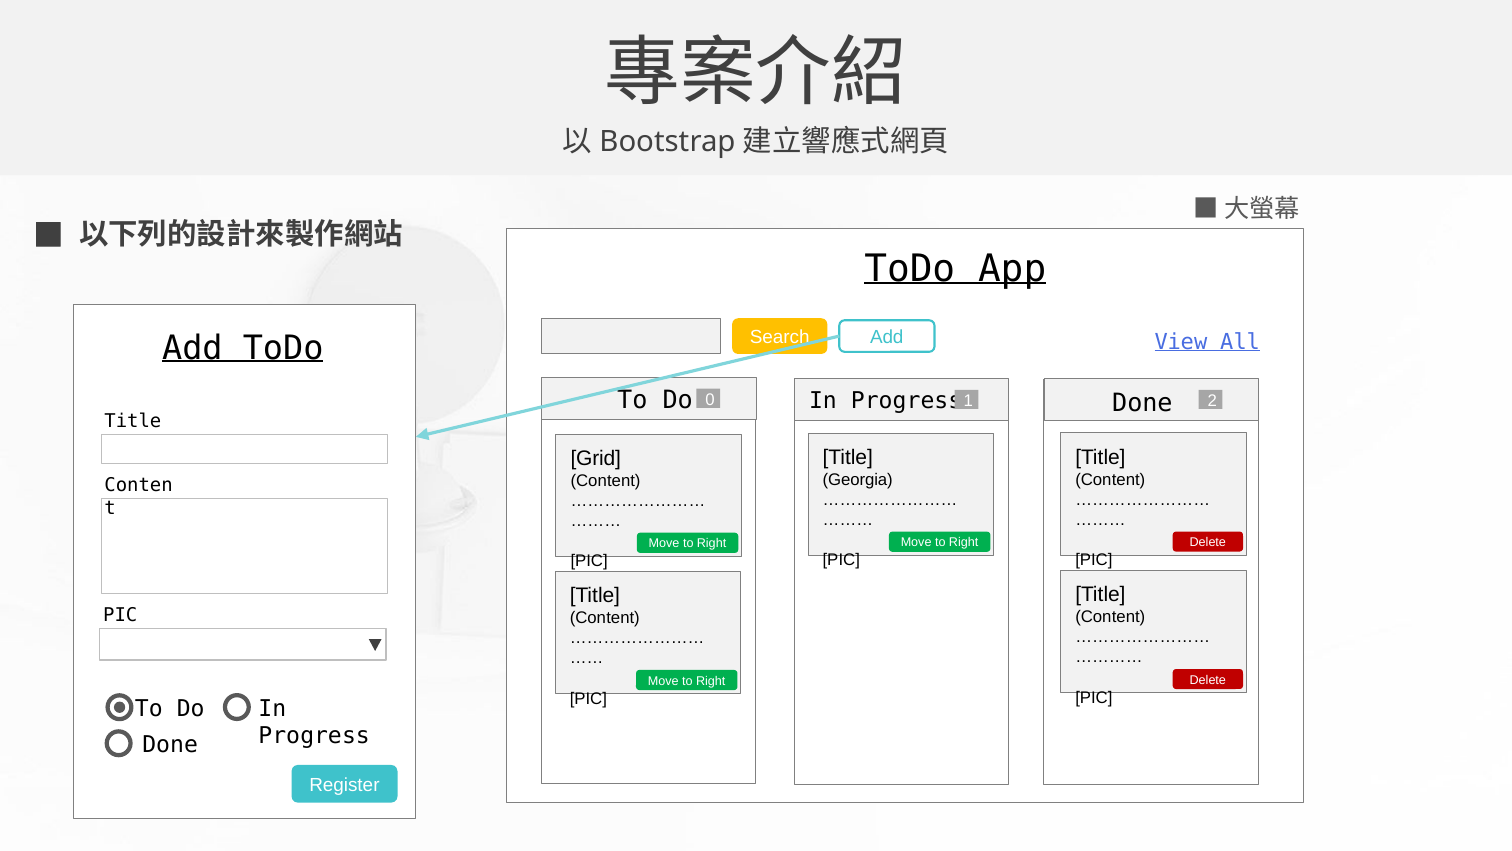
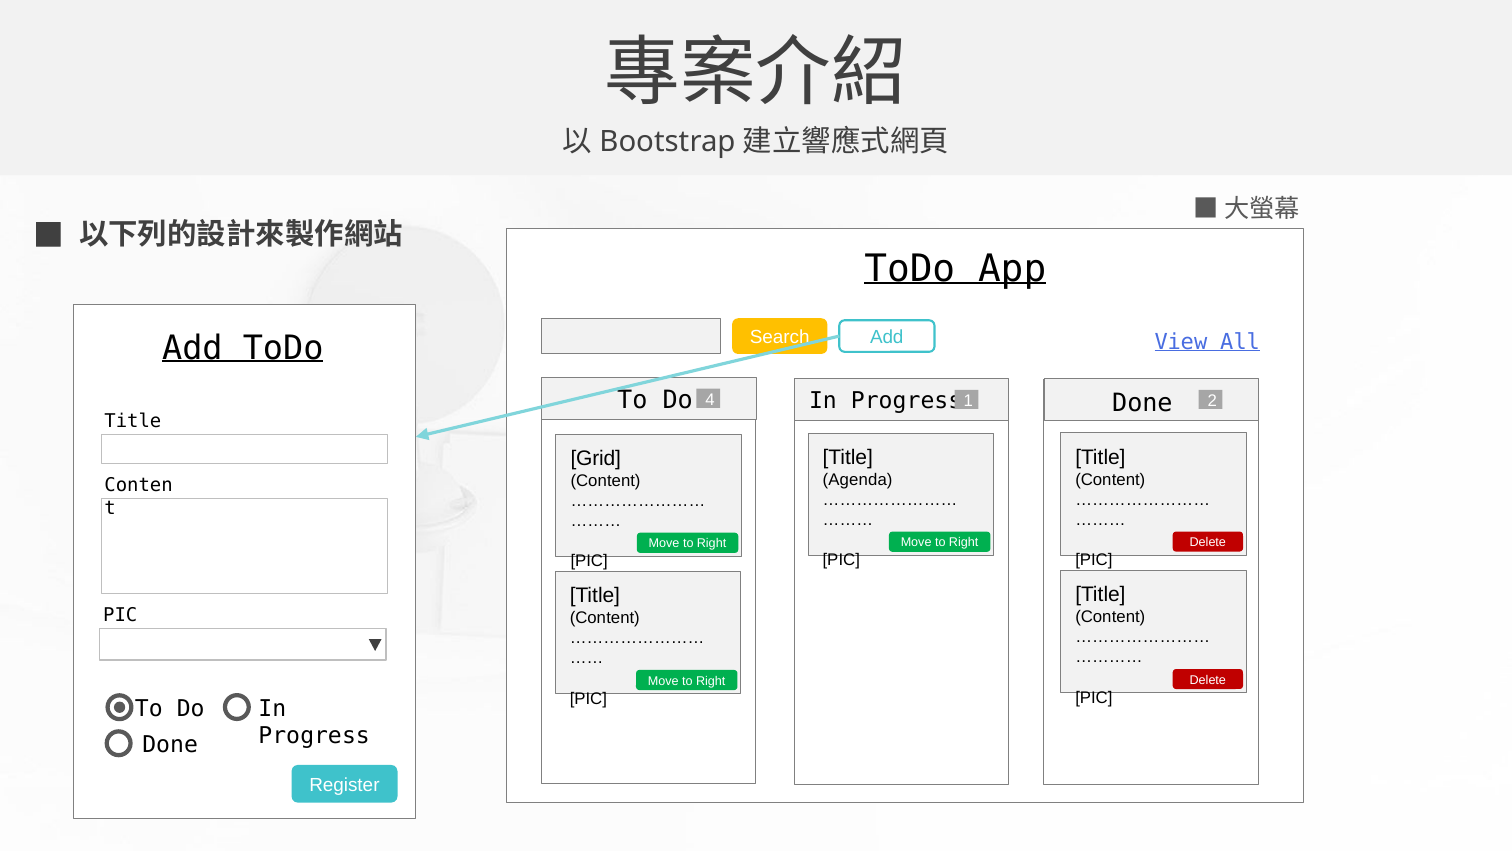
0: 0 -> 4 (710, 399)
Georgia: Georgia -> Agenda (858, 479)
